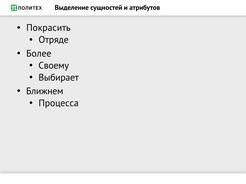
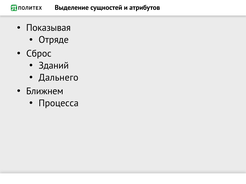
Покрасить: Покрасить -> Показывая (48, 28)
Более: Более -> Сброс (39, 54)
Своему: Своему -> Зданий (54, 66)
Выбирает: Выбирает -> Дальнего (59, 78)
